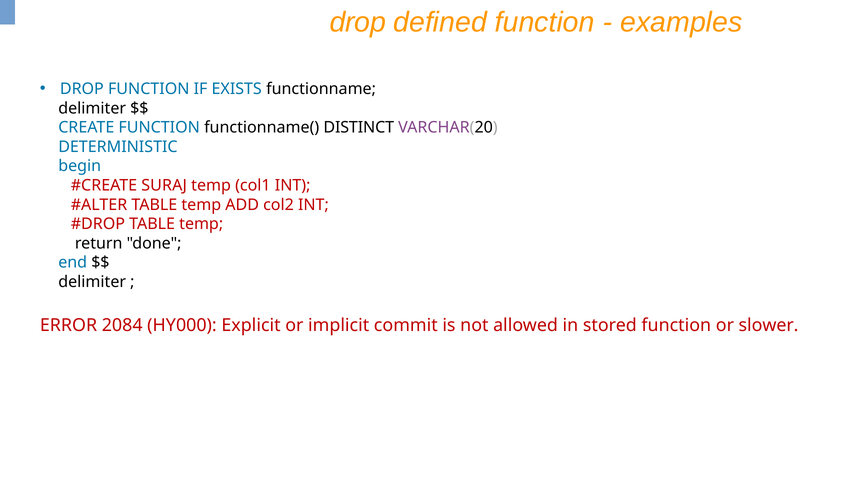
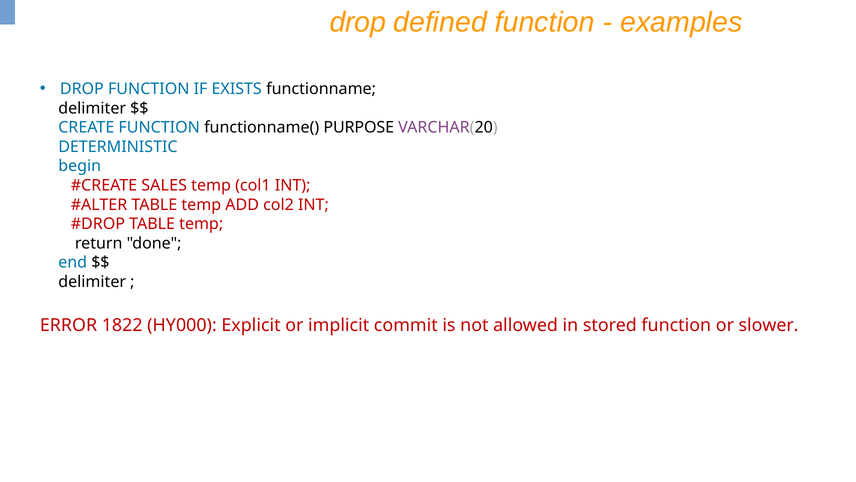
DISTINCT: DISTINCT -> PURPOSE (359, 127)
SURAJ: SURAJ -> SALES (164, 185)
2084: 2084 -> 1822 (122, 325)
